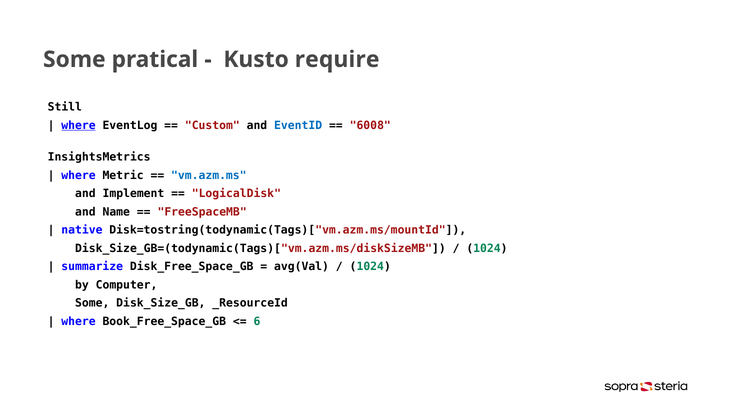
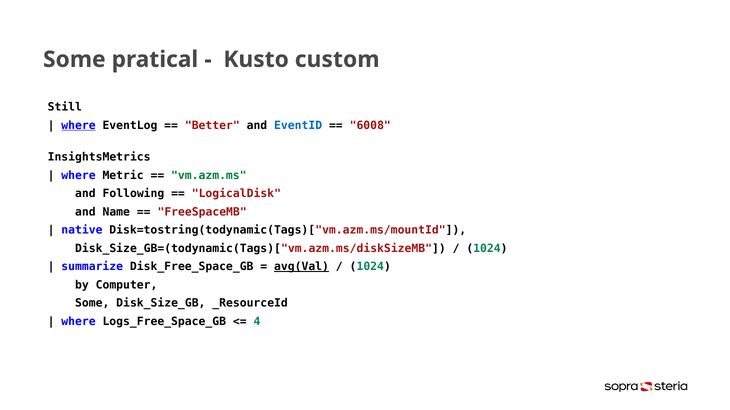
require: require -> custom (337, 60)
Custom: Custom -> Better (212, 125)
vm.azm.ms colour: blue -> green (209, 176)
Implement: Implement -> Following (133, 194)
avg(Val underline: none -> present (302, 267)
Book_Free_Space_GB: Book_Free_Space_GB -> Logs_Free_Space_GB (164, 322)
6: 6 -> 4 (257, 322)
